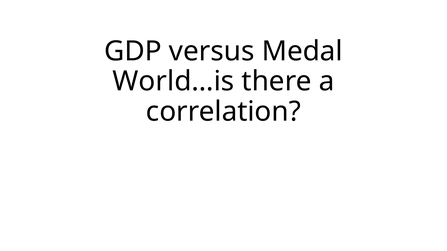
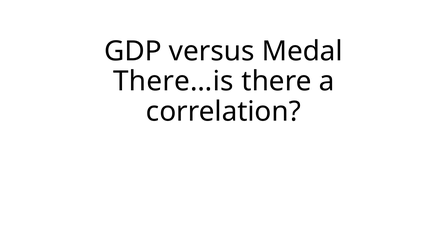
World…is: World…is -> There…is (173, 82)
